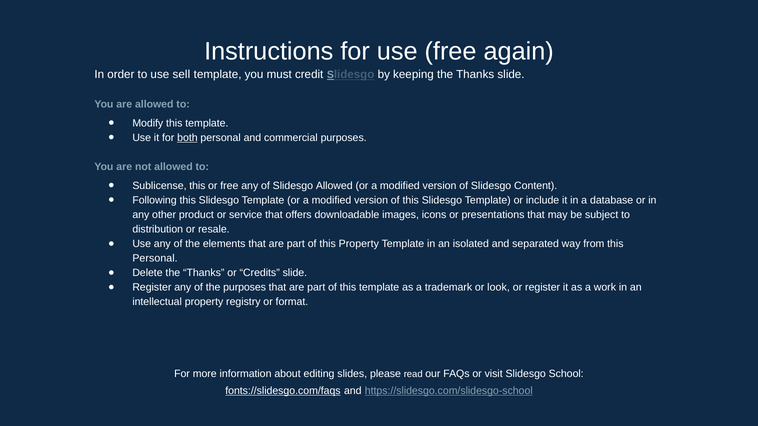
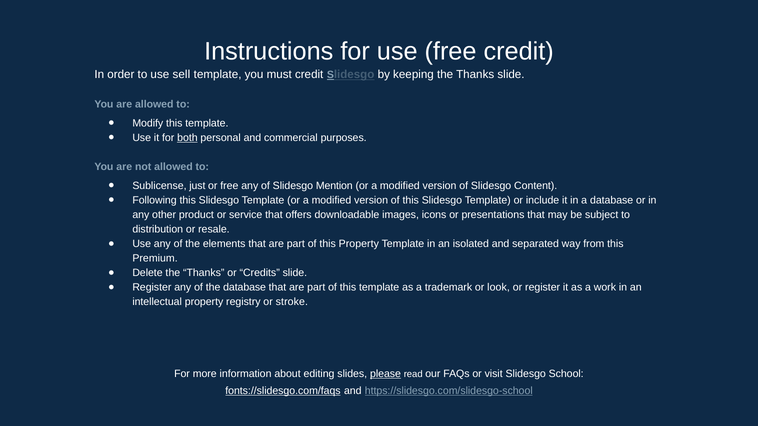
free again: again -> credit (519, 51)
Sublicense this: this -> just (197, 186)
Slidesgo Allowed: Allowed -> Mention (334, 186)
Personal: Personal -> Premium (155, 258)
the purposes: purposes -> database (245, 287)
format: format -> stroke (292, 302)
please underline: none -> present (385, 374)
